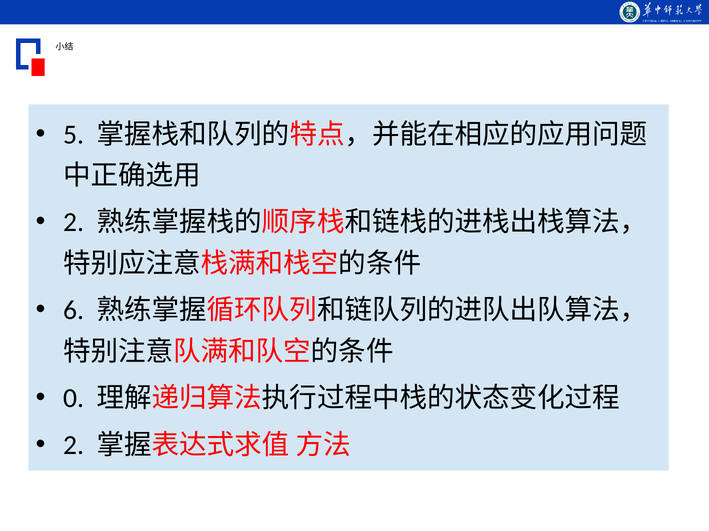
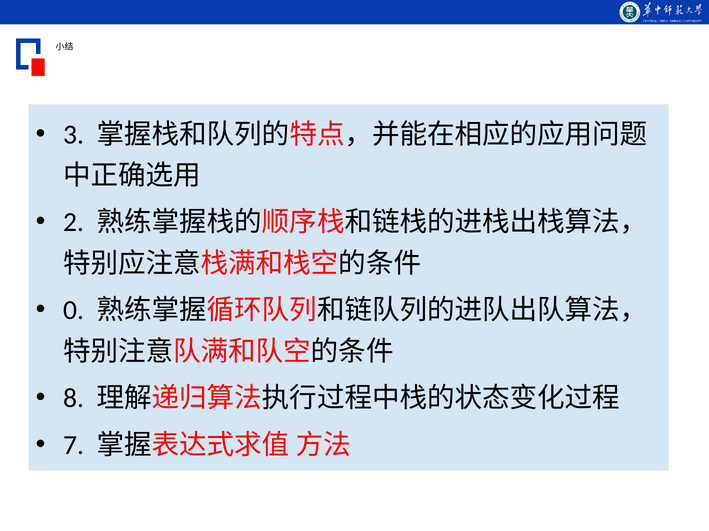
5: 5 -> 3 (74, 135)
6: 6 -> 0 (74, 311)
0: 0 -> 8 (74, 399)
2: 2 -> 7 (74, 446)
